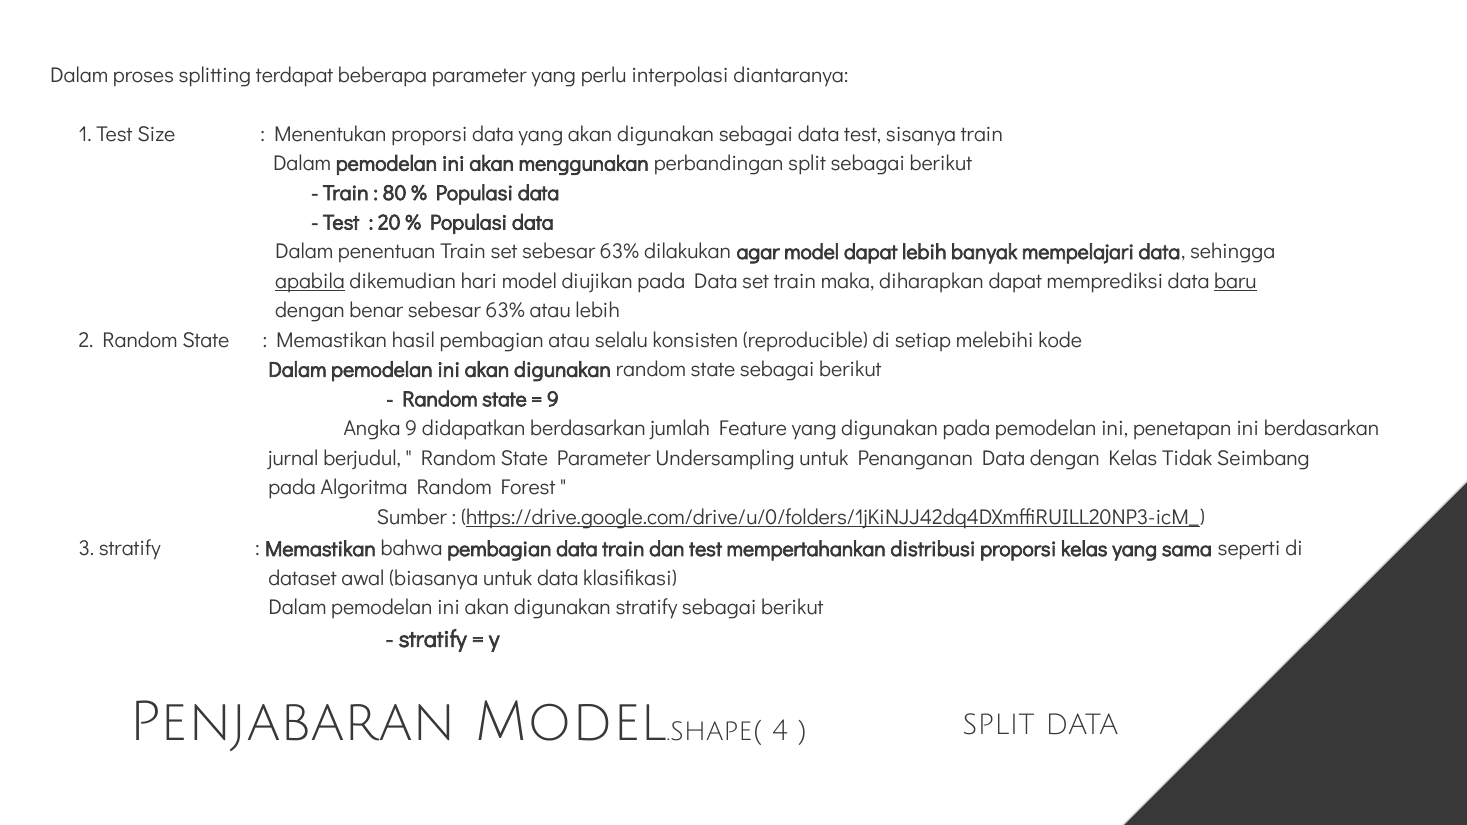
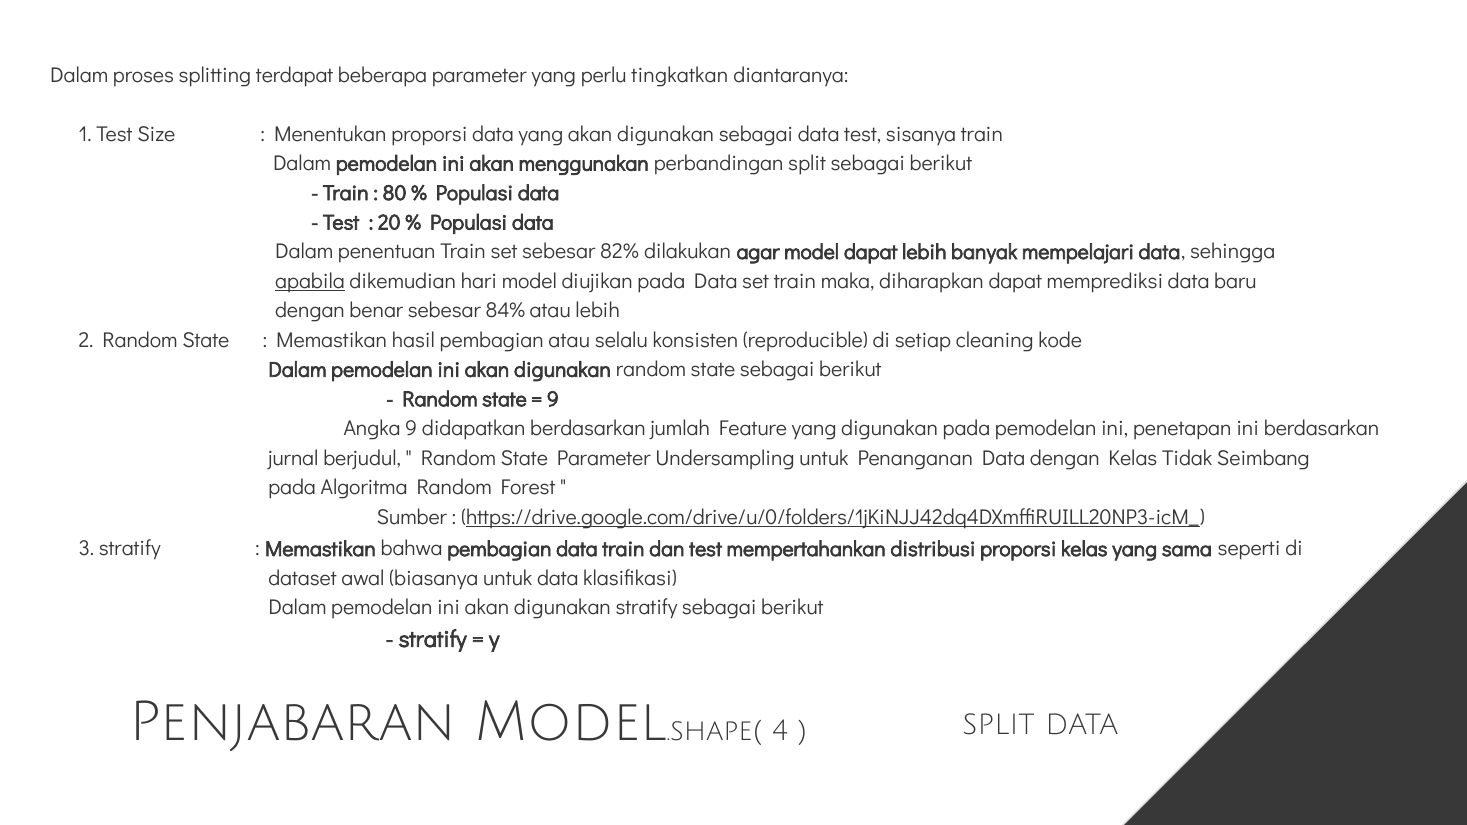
interpolasi: interpolasi -> tingkatkan (680, 75)
set sebesar 63%: 63% -> 82% (619, 252)
baru underline: present -> none (1235, 281)
benar sebesar 63%: 63% -> 84% (505, 311)
melebihi: melebihi -> cleaning (995, 340)
